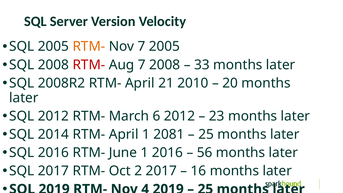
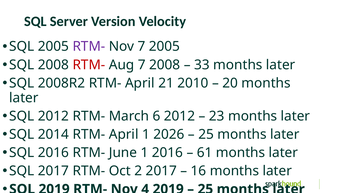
RTM- colour: orange -> purple (89, 46)
2081: 2081 -> 2026 (169, 134)
56: 56 -> 61 (205, 153)
